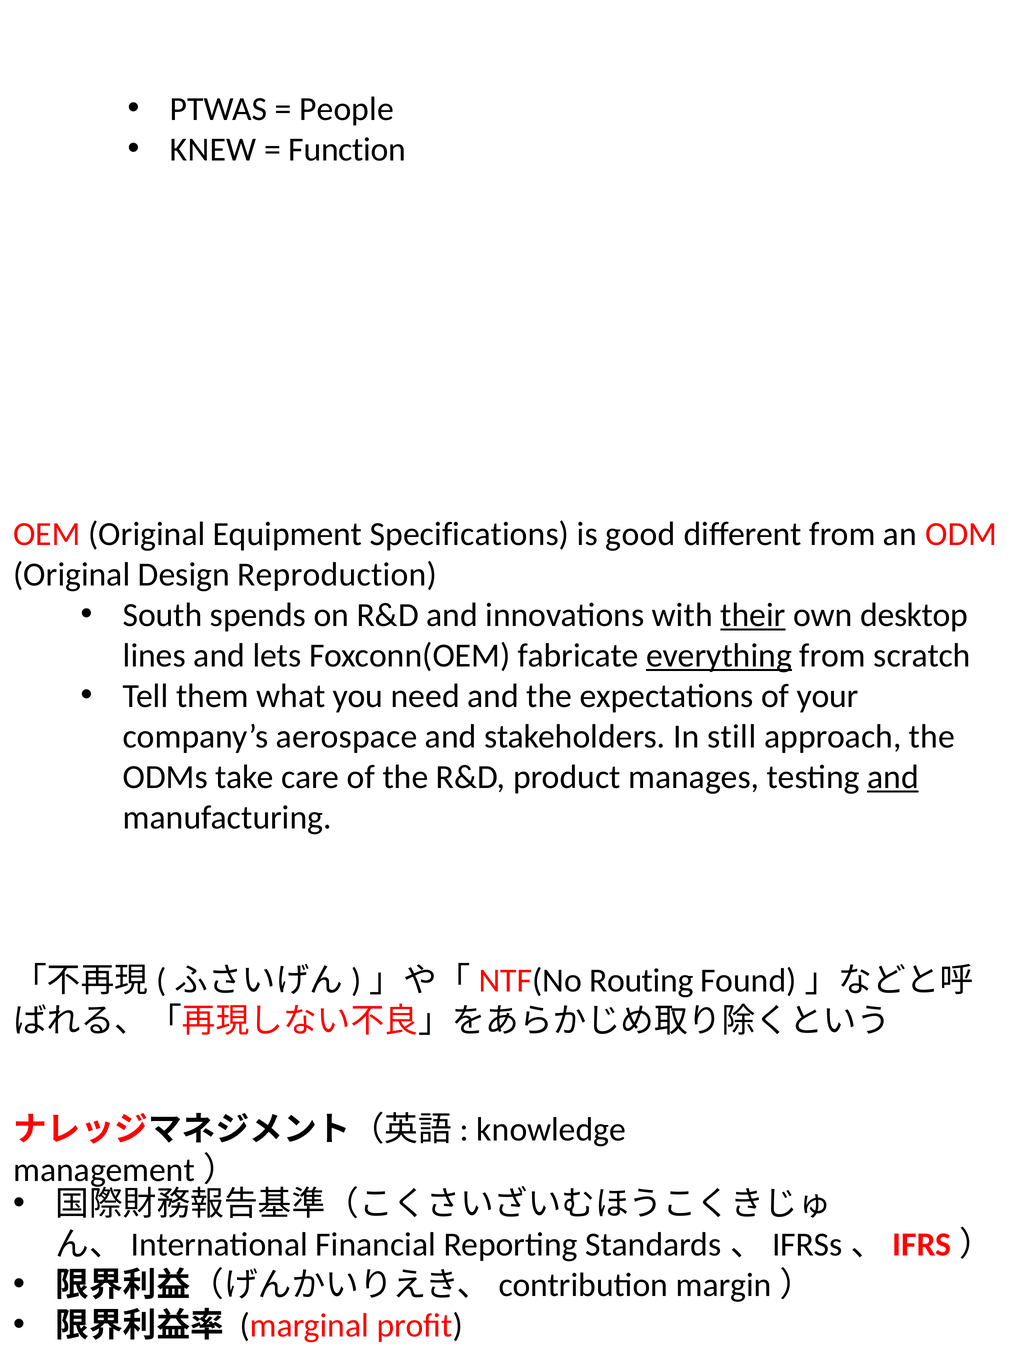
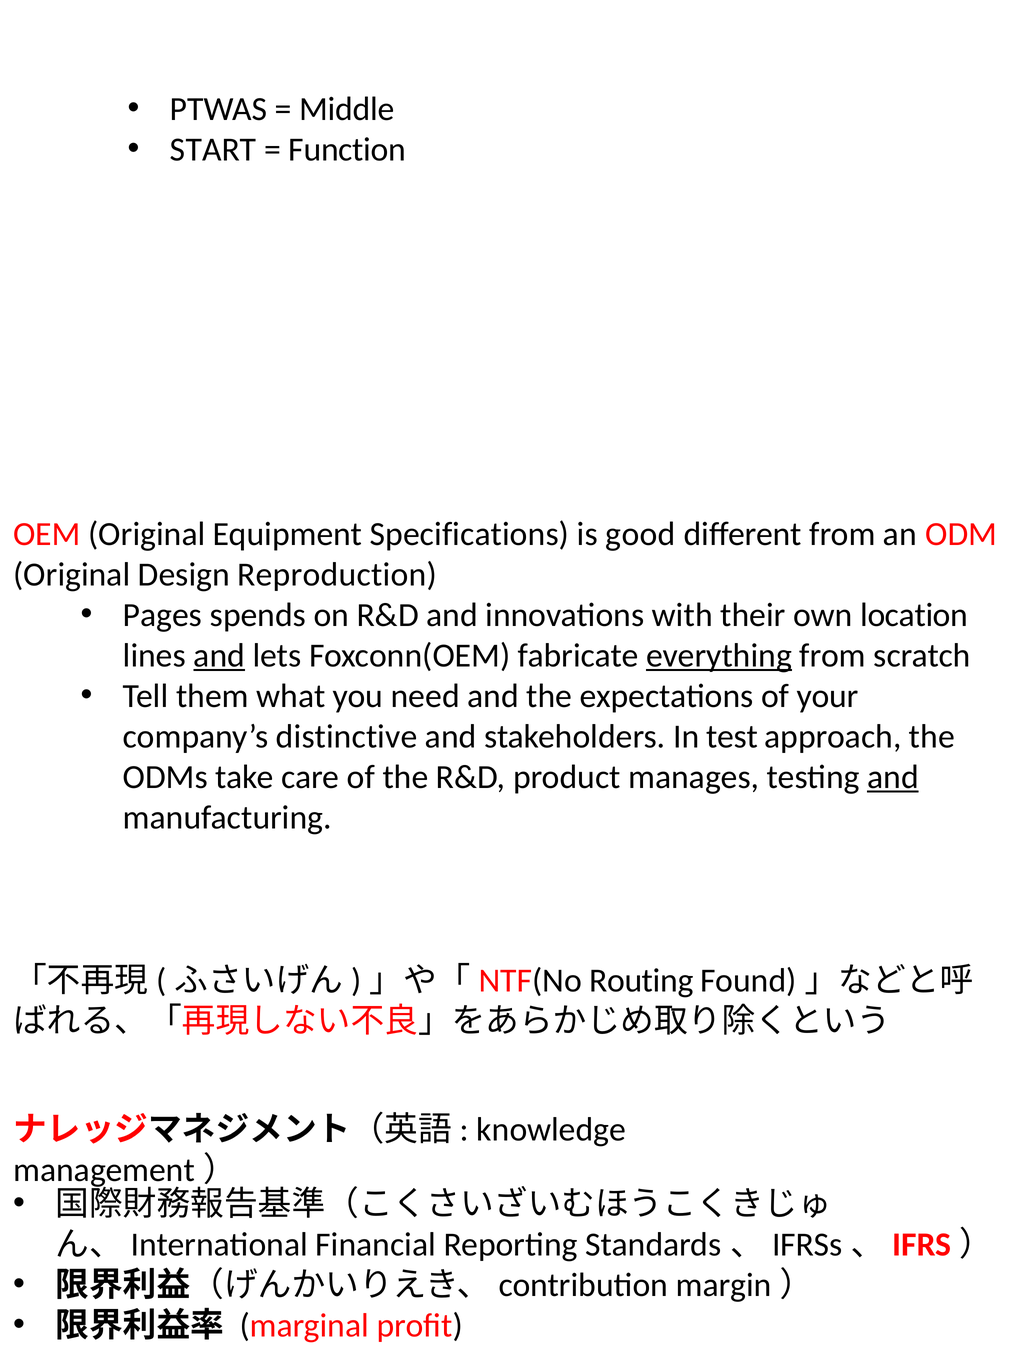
People: People -> Middle (347, 109)
KNEW: KNEW -> START (213, 149)
South: South -> Pages (163, 615)
their underline: present -> none (753, 615)
desktop: desktop -> location (914, 615)
and underline: none -> present (219, 655)
aerospace: aerospace -> distinctive (347, 736)
still: still -> test (732, 736)
